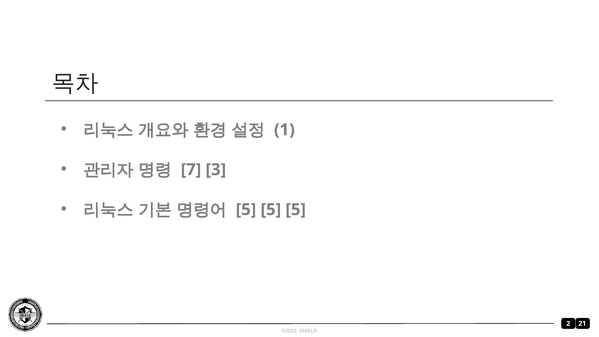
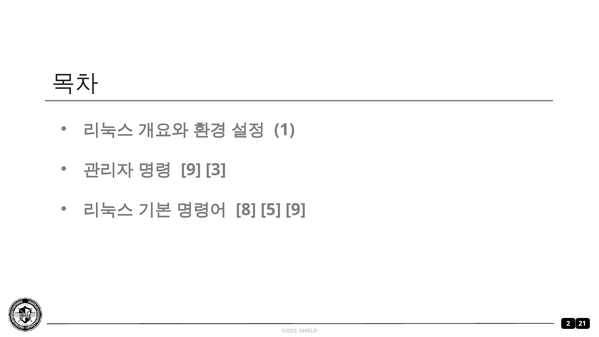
7: 7 -> 9 (191, 170)
5: 5 -> 8 (246, 210)
5: 5 -> 9 (296, 210)
